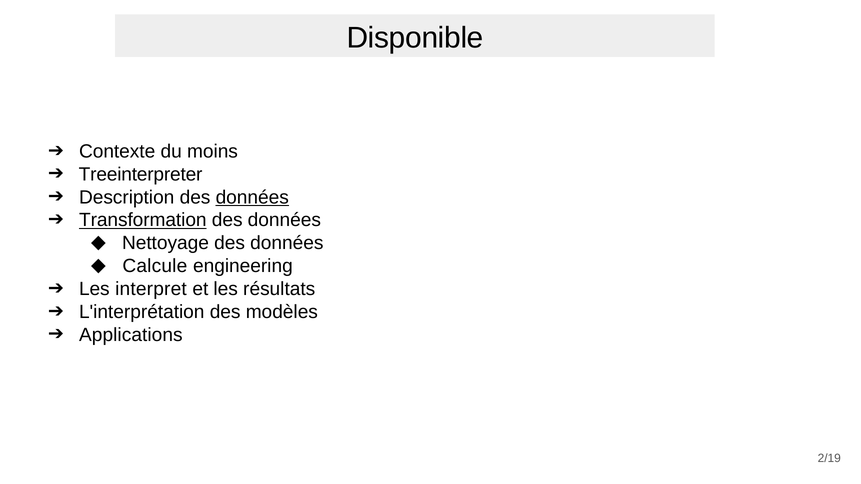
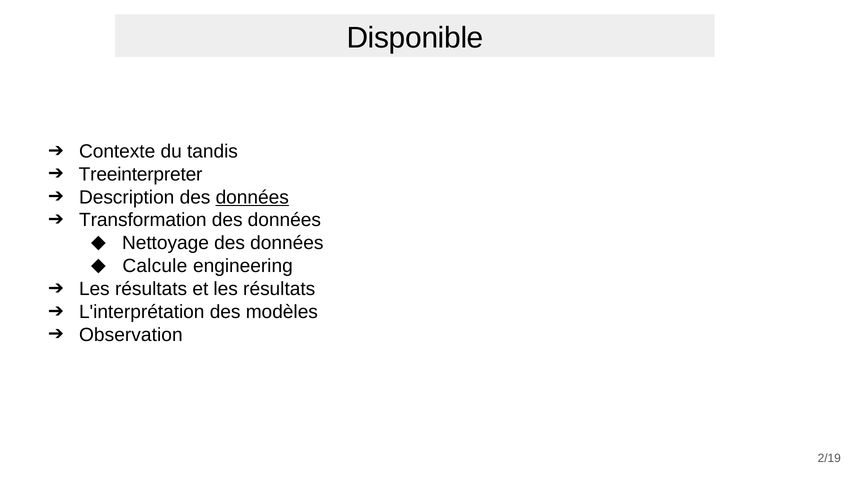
moins: moins -> tandis (212, 151)
Transformation underline: present -> none (143, 220)
interpret: interpret -> résultats (151, 289)
Applications: Applications -> Observation (131, 335)
